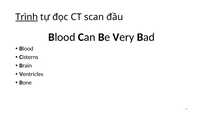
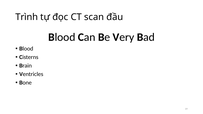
Trình underline: present -> none (27, 17)
